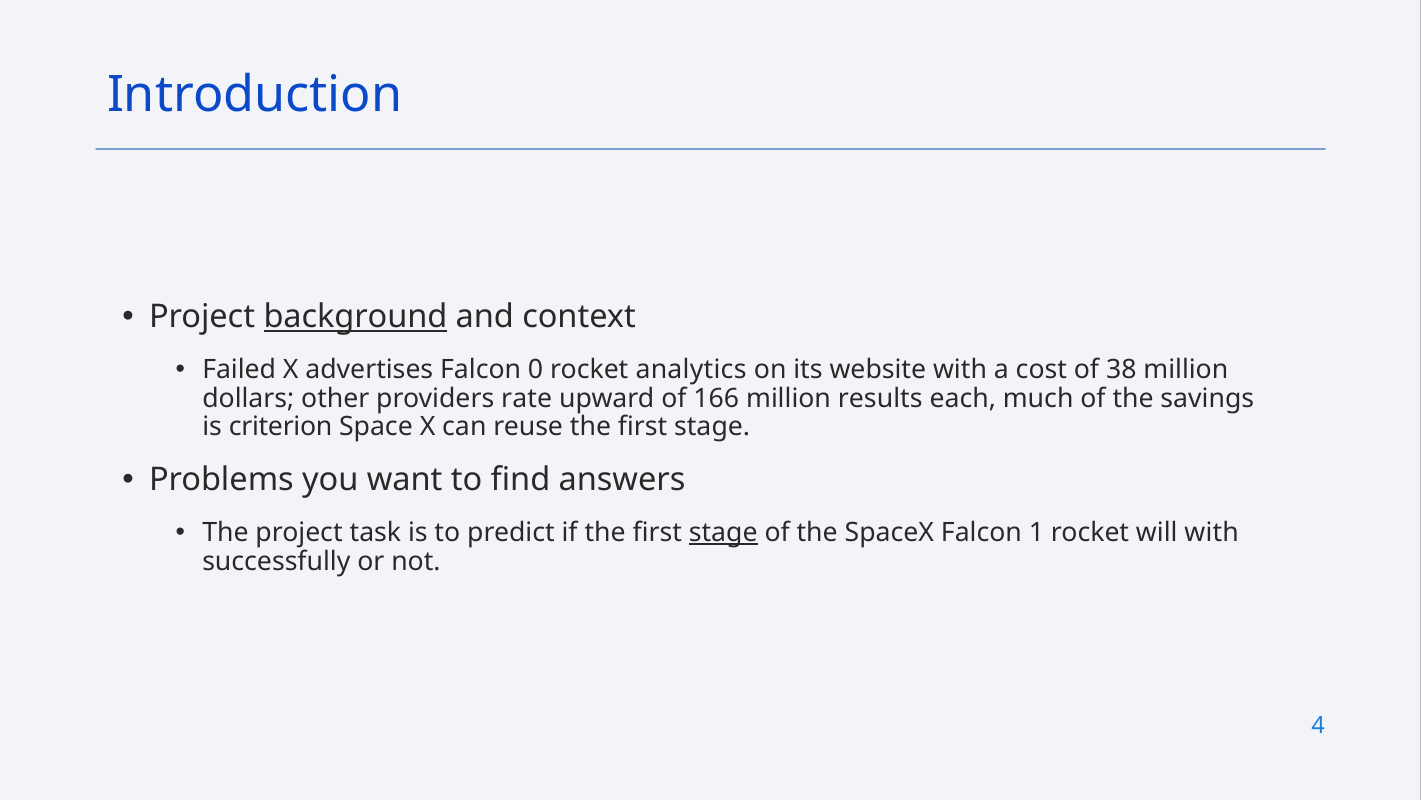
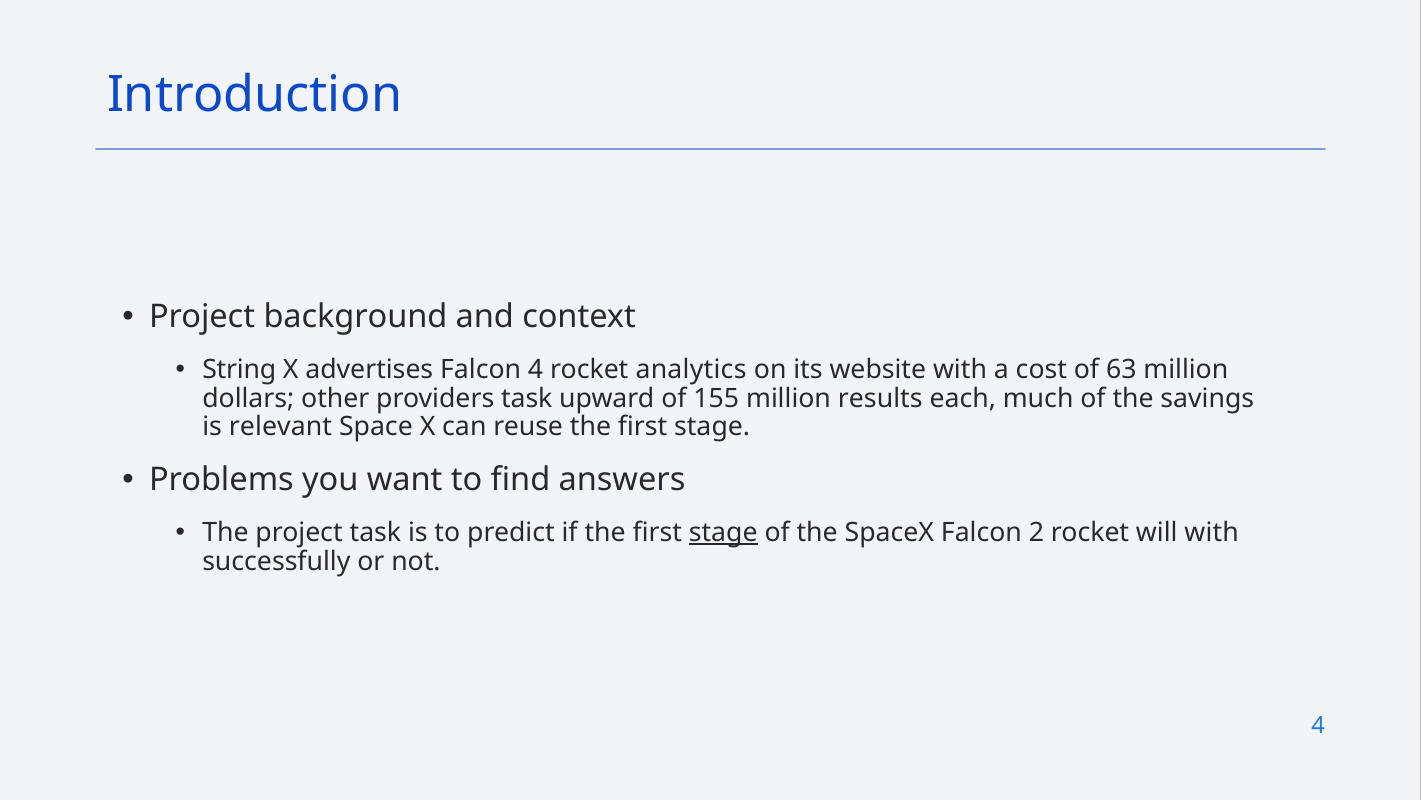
background underline: present -> none (355, 317)
Failed: Failed -> String (239, 369)
Falcon 0: 0 -> 4 (536, 369)
38: 38 -> 63 (1121, 369)
providers rate: rate -> task (527, 398)
166: 166 -> 155 (716, 398)
criterion: criterion -> relevant (280, 427)
1: 1 -> 2 (1036, 532)
